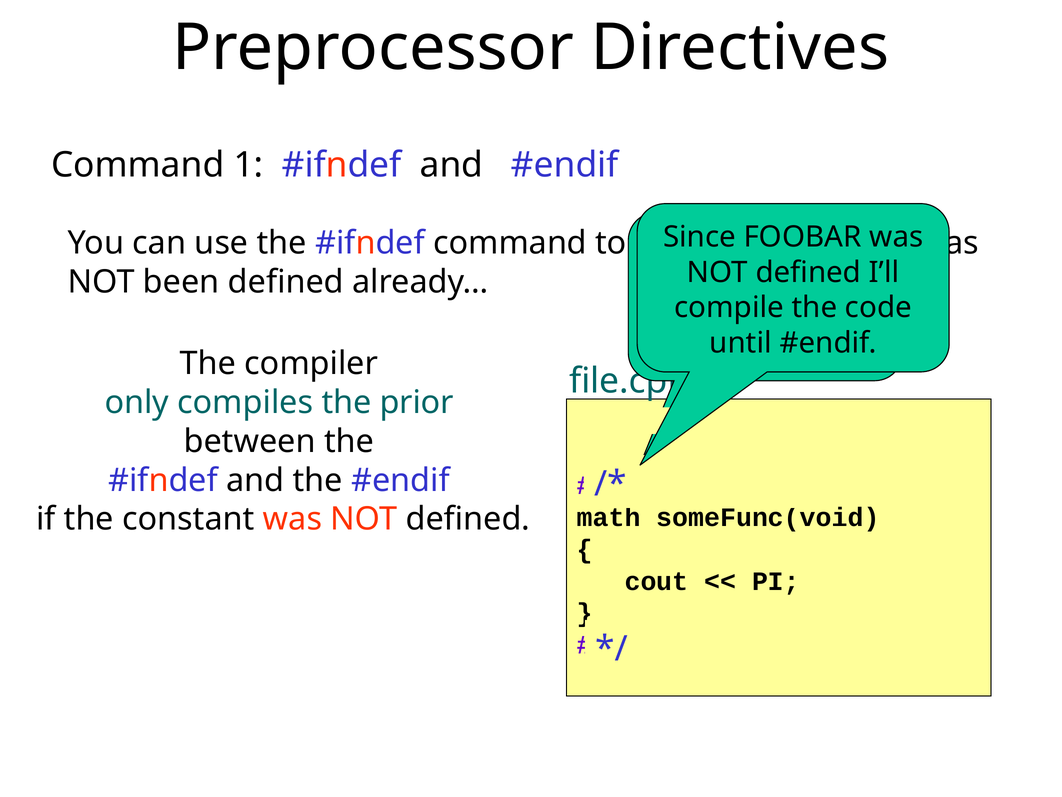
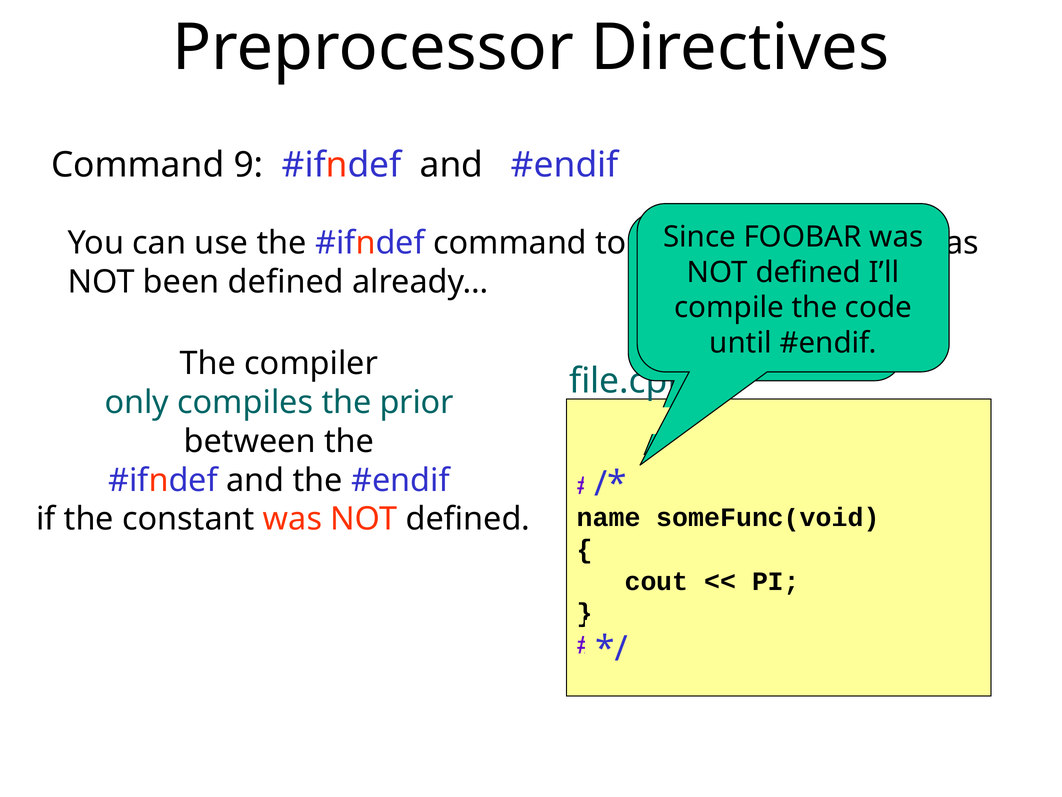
1: 1 -> 9 (249, 165)
math: math -> name (609, 517)
